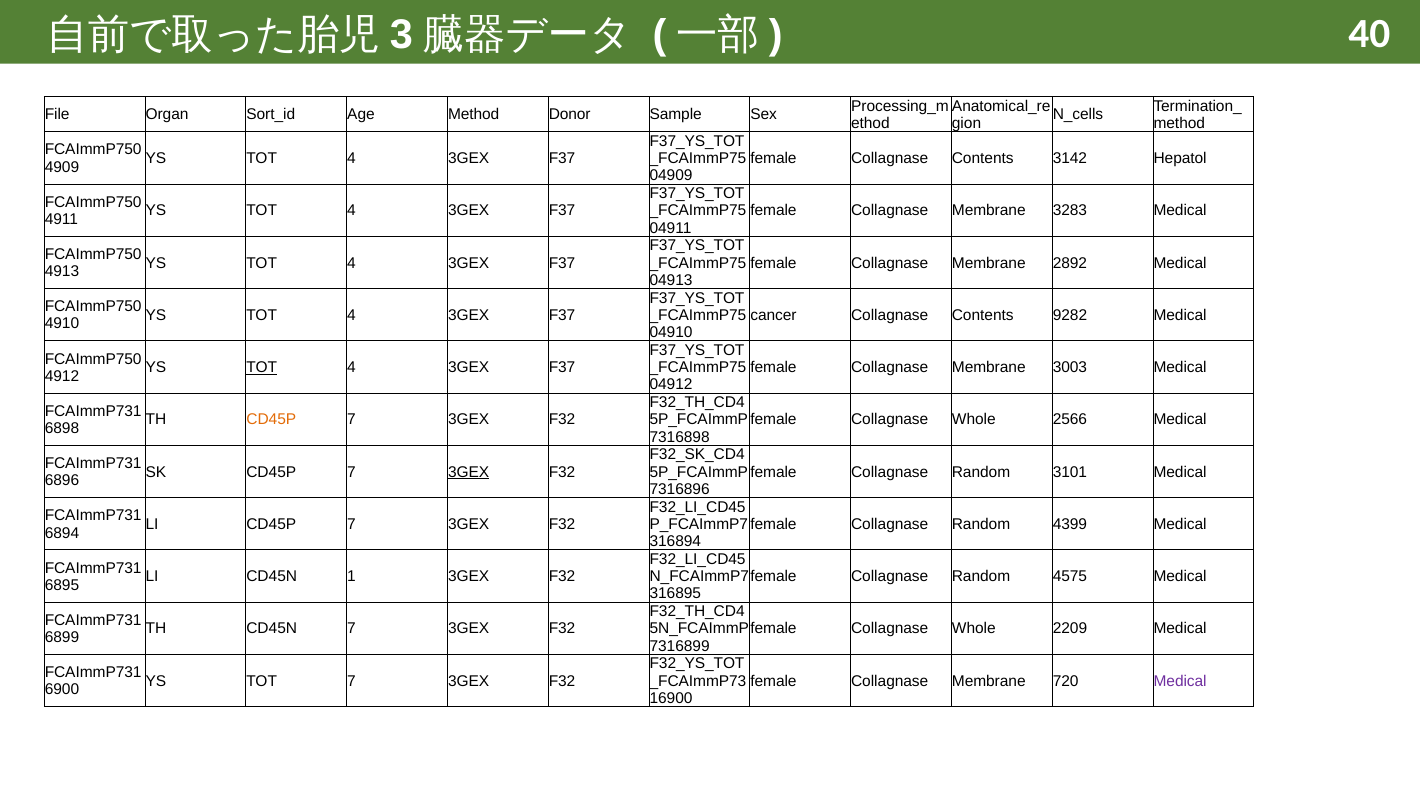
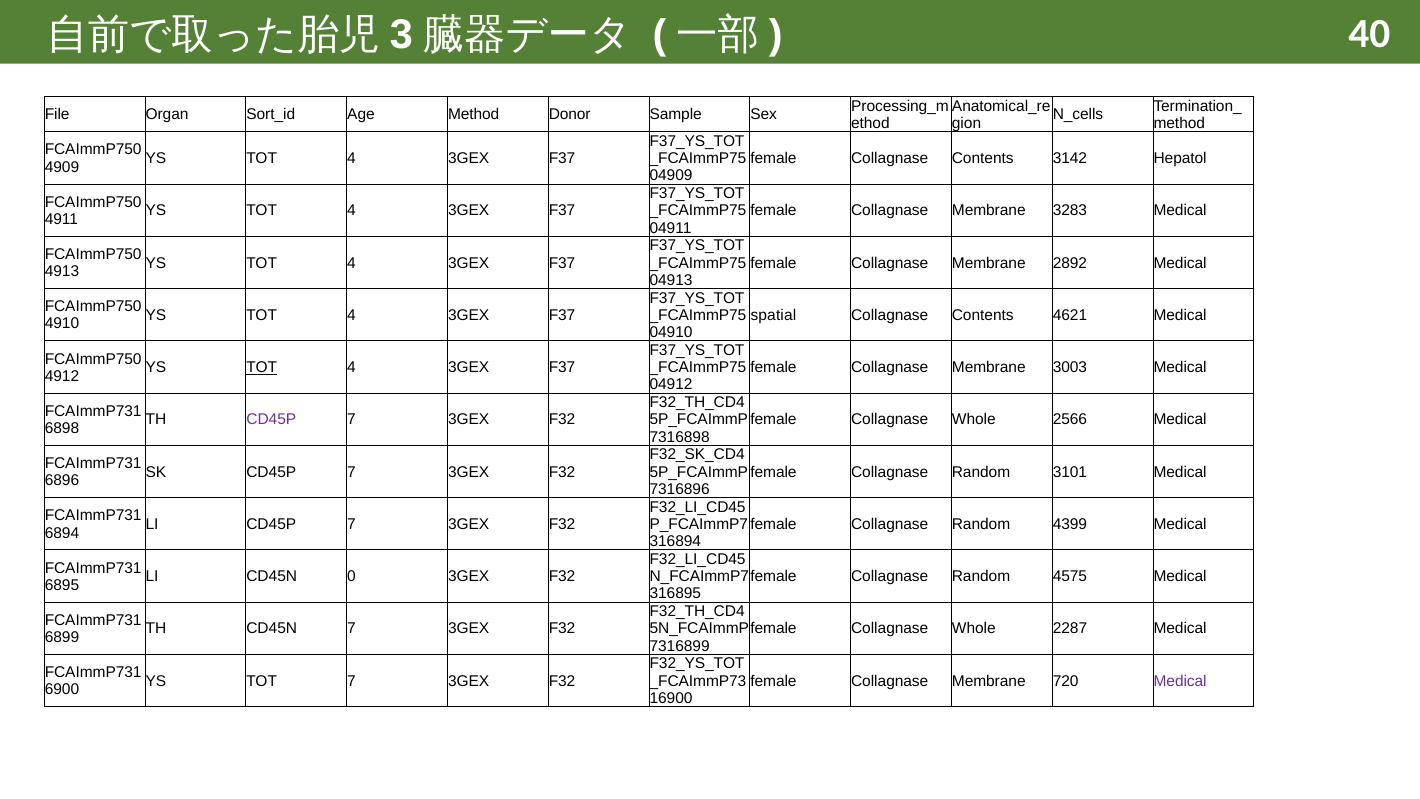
cancer: cancer -> spatial (773, 315)
9282: 9282 -> 4621 (1070, 315)
CD45P colour: orange -> purple (271, 420)
3GEX underline: present -> none (469, 472)
1: 1 -> 0 (352, 576)
2209: 2209 -> 2287 (1070, 629)
